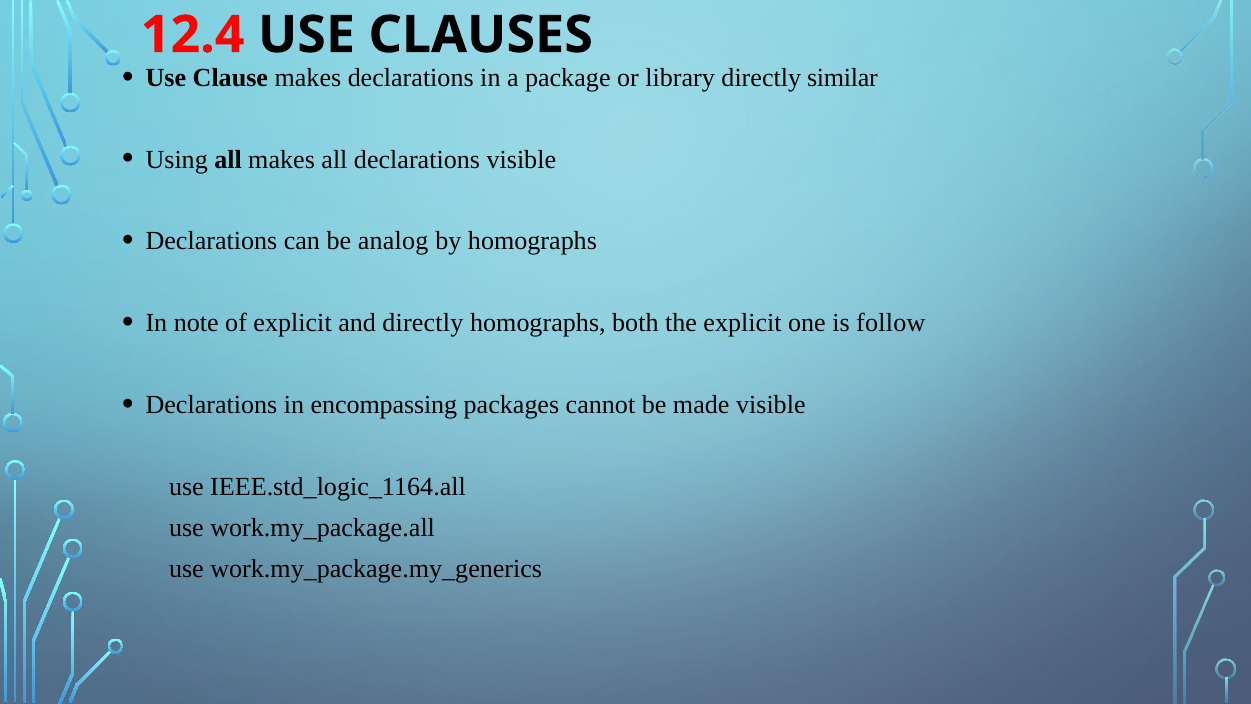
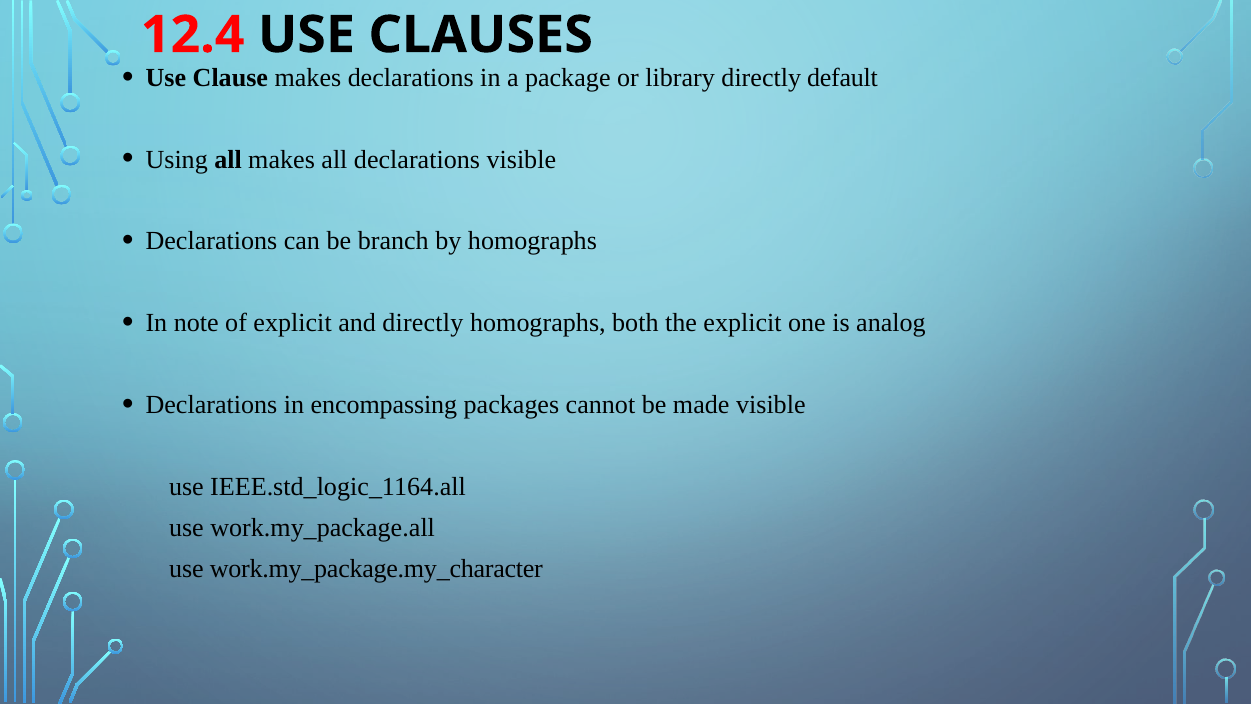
similar: similar -> default (842, 78)
analog: analog -> branch (393, 241)
follow: follow -> analog (891, 323)
work.my_package.my_generics: work.my_package.my_generics -> work.my_package.my_character (376, 568)
